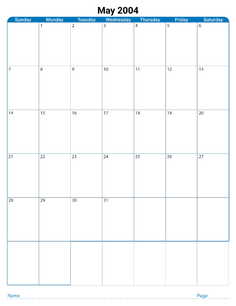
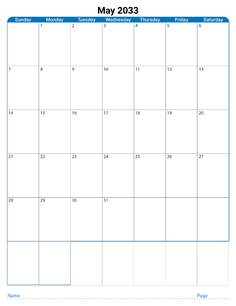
2004: 2004 -> 2033 (128, 11)
